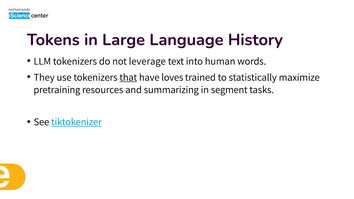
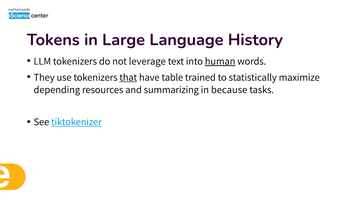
human underline: none -> present (220, 61)
loves: loves -> table (172, 77)
pretraining: pretraining -> depending (57, 90)
segment: segment -> because (229, 90)
